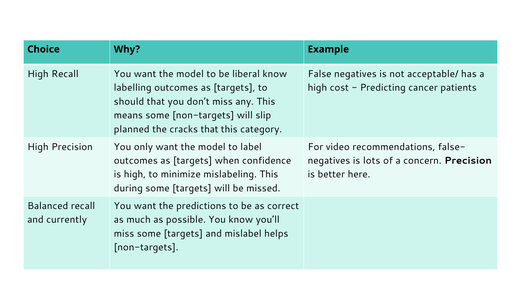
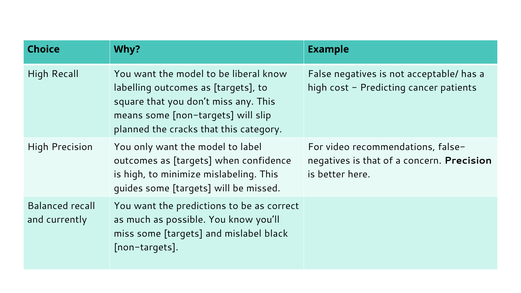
should: should -> square (129, 102)
is lots: lots -> that (372, 161)
during: during -> guides (128, 188)
helps: helps -> black (276, 234)
